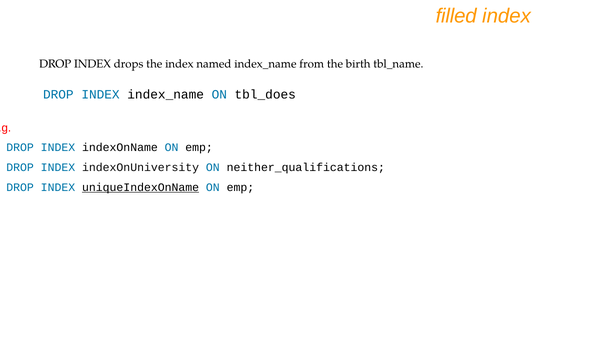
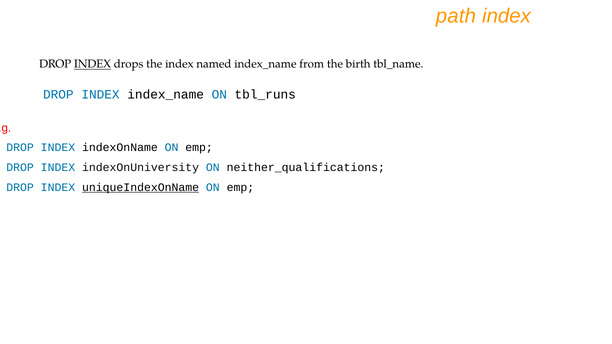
filled: filled -> path (456, 16)
INDEX underline: none -> present (93, 64)
tbl_does: tbl_does -> tbl_runs (265, 95)
